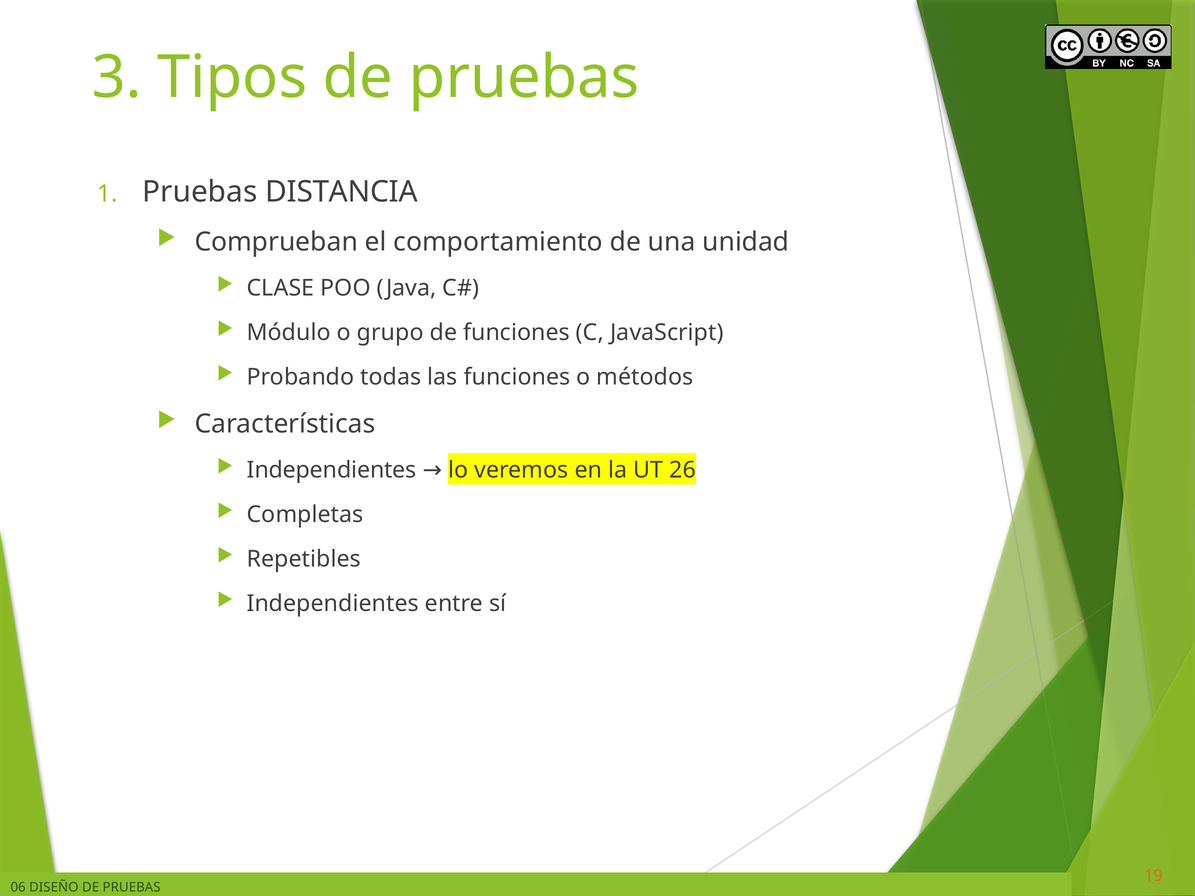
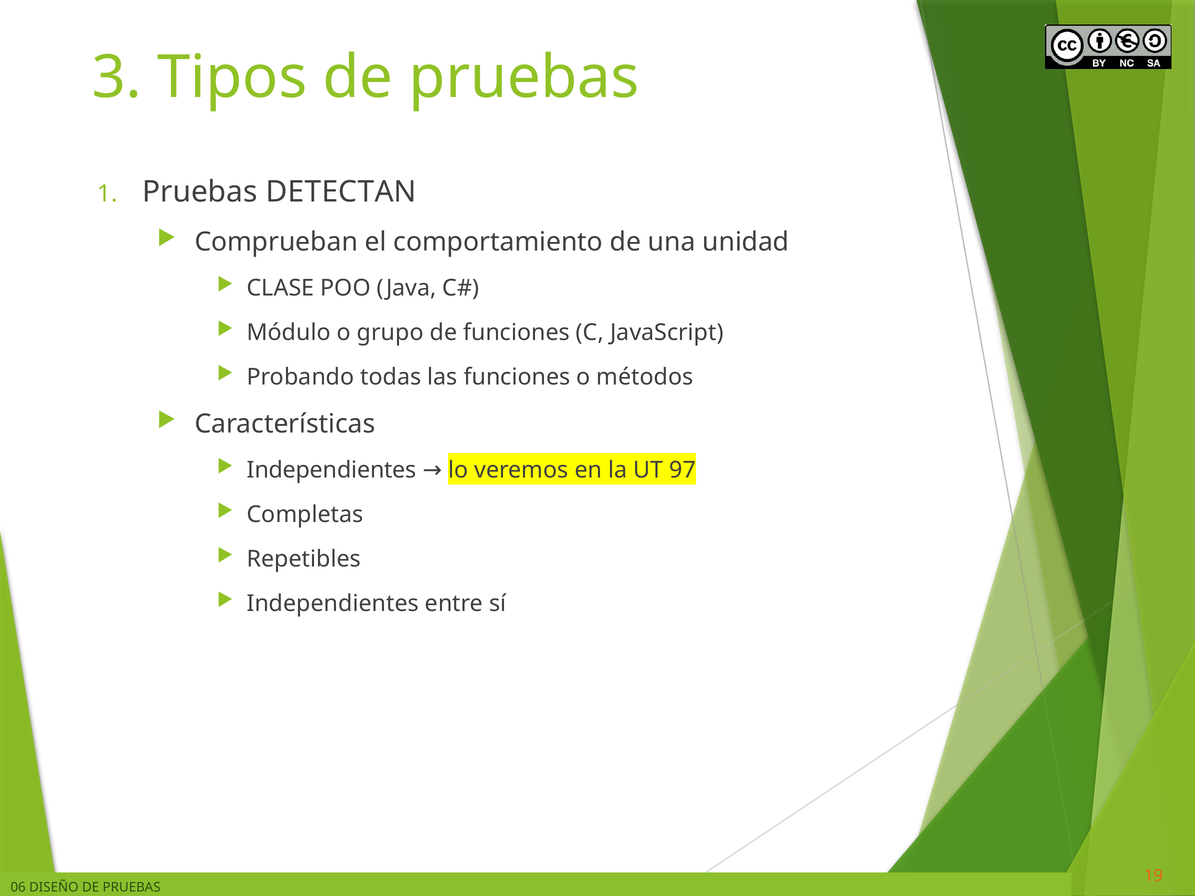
DISTANCIA: DISTANCIA -> DETECTAN (341, 192)
26: 26 -> 97 (683, 470)
